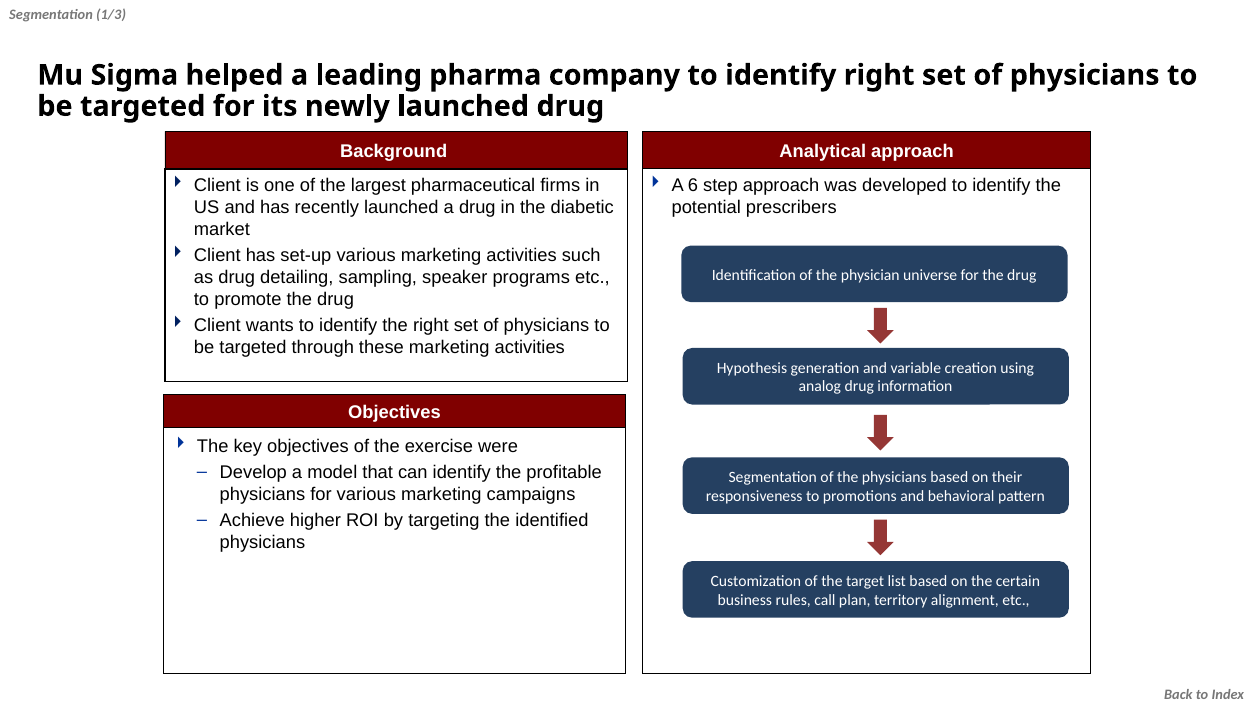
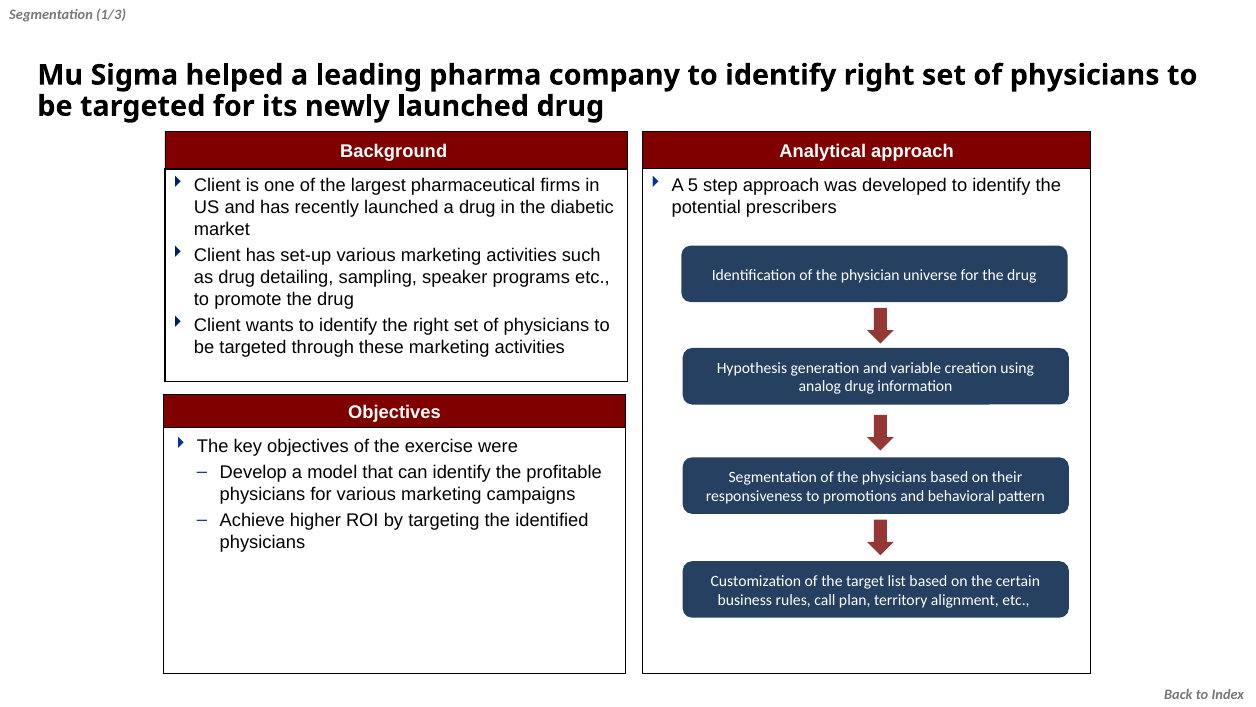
6: 6 -> 5 (693, 185)
